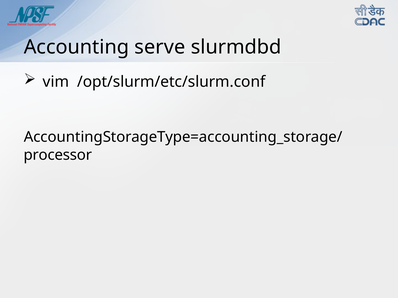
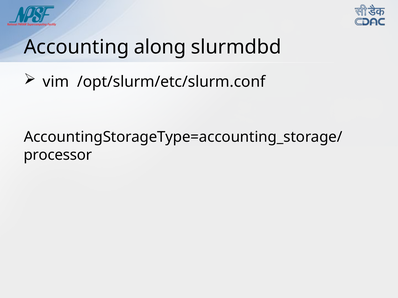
serve: serve -> along (160, 47)
